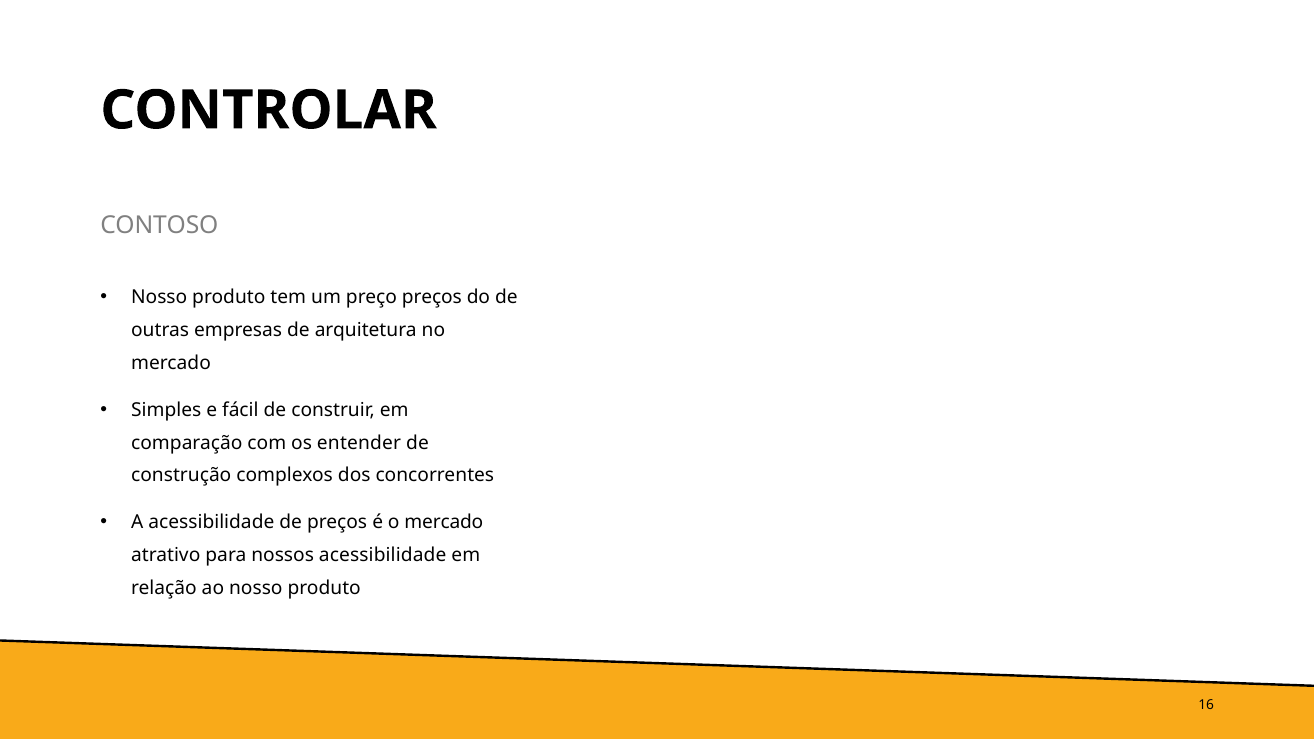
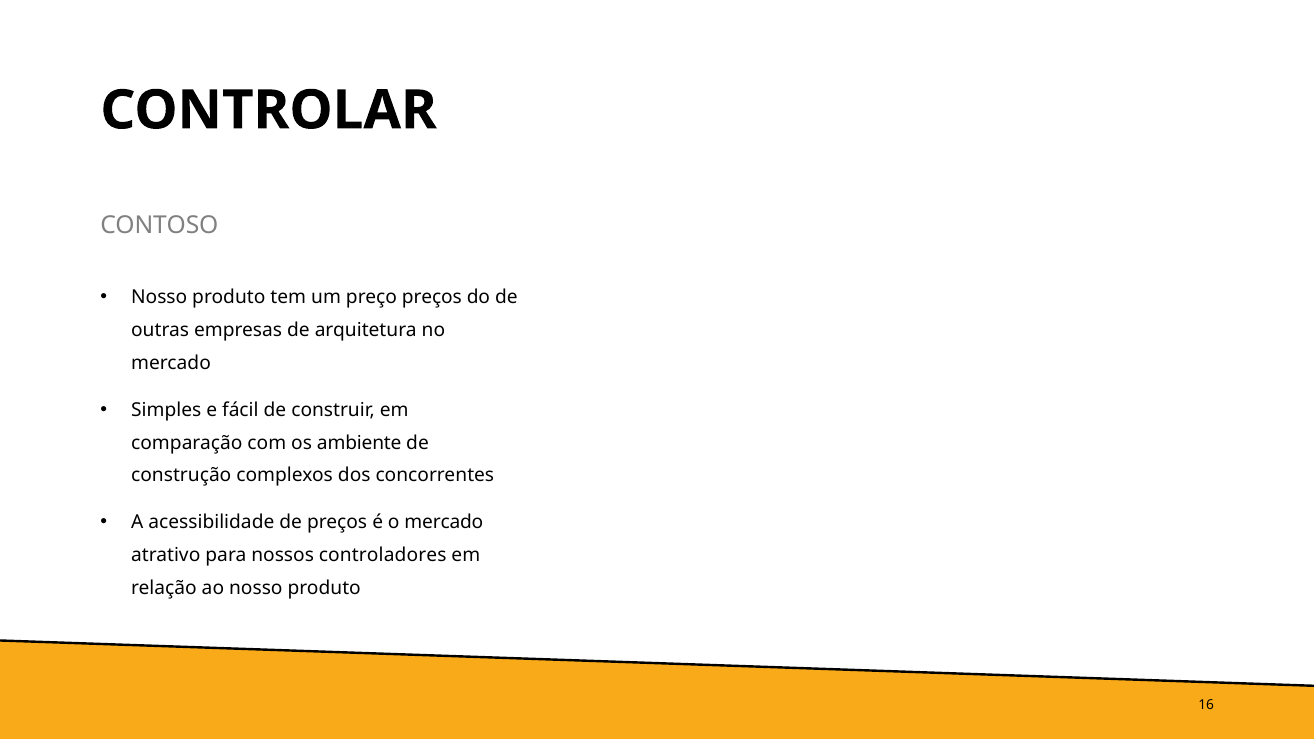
entender: entender -> ambiente (359, 443)
nossos acessibilidade: acessibilidade -> controladores (383, 555)
